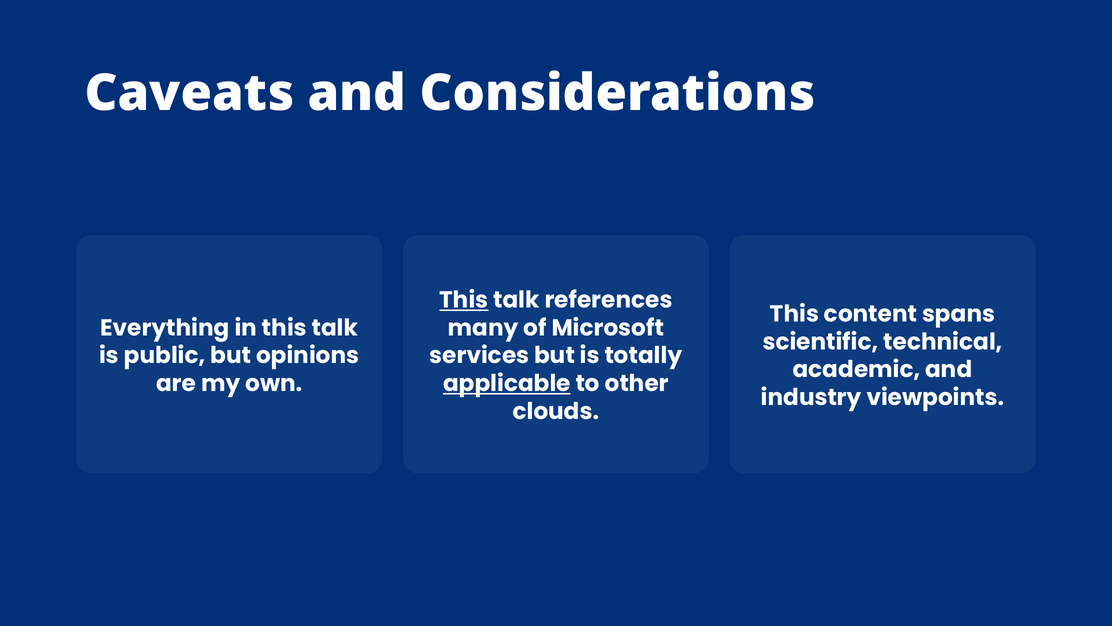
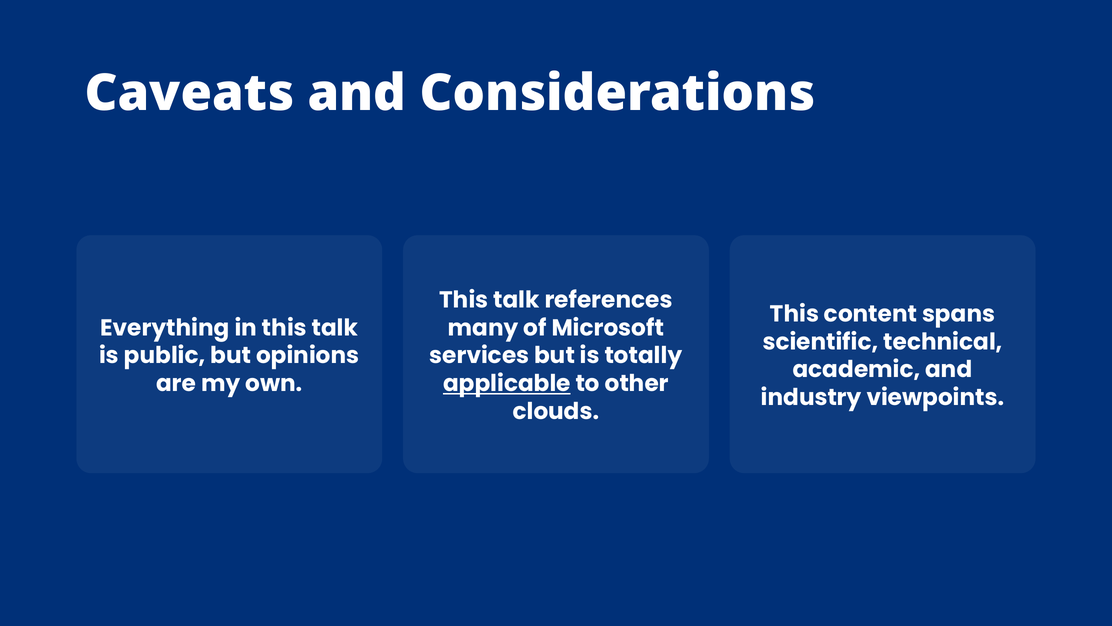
This underline: present -> none (464, 300)
